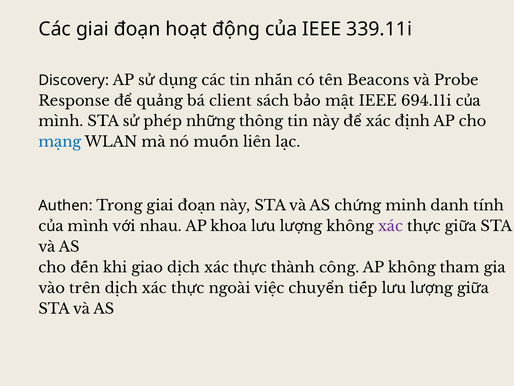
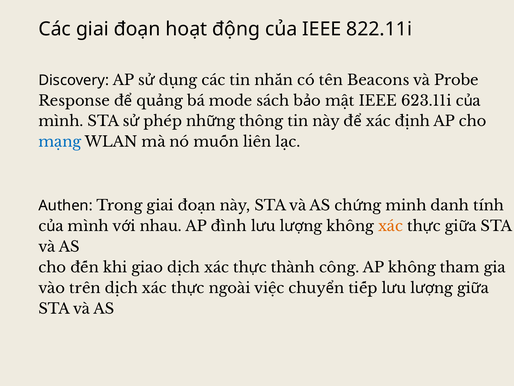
339.11i: 339.11i -> 822.11i (379, 29)
client: client -> mode (231, 101)
694.11i: 694.11i -> 623.11i (426, 101)
khoa: khoa -> đình (229, 226)
xác colour: purple -> orange (391, 226)
